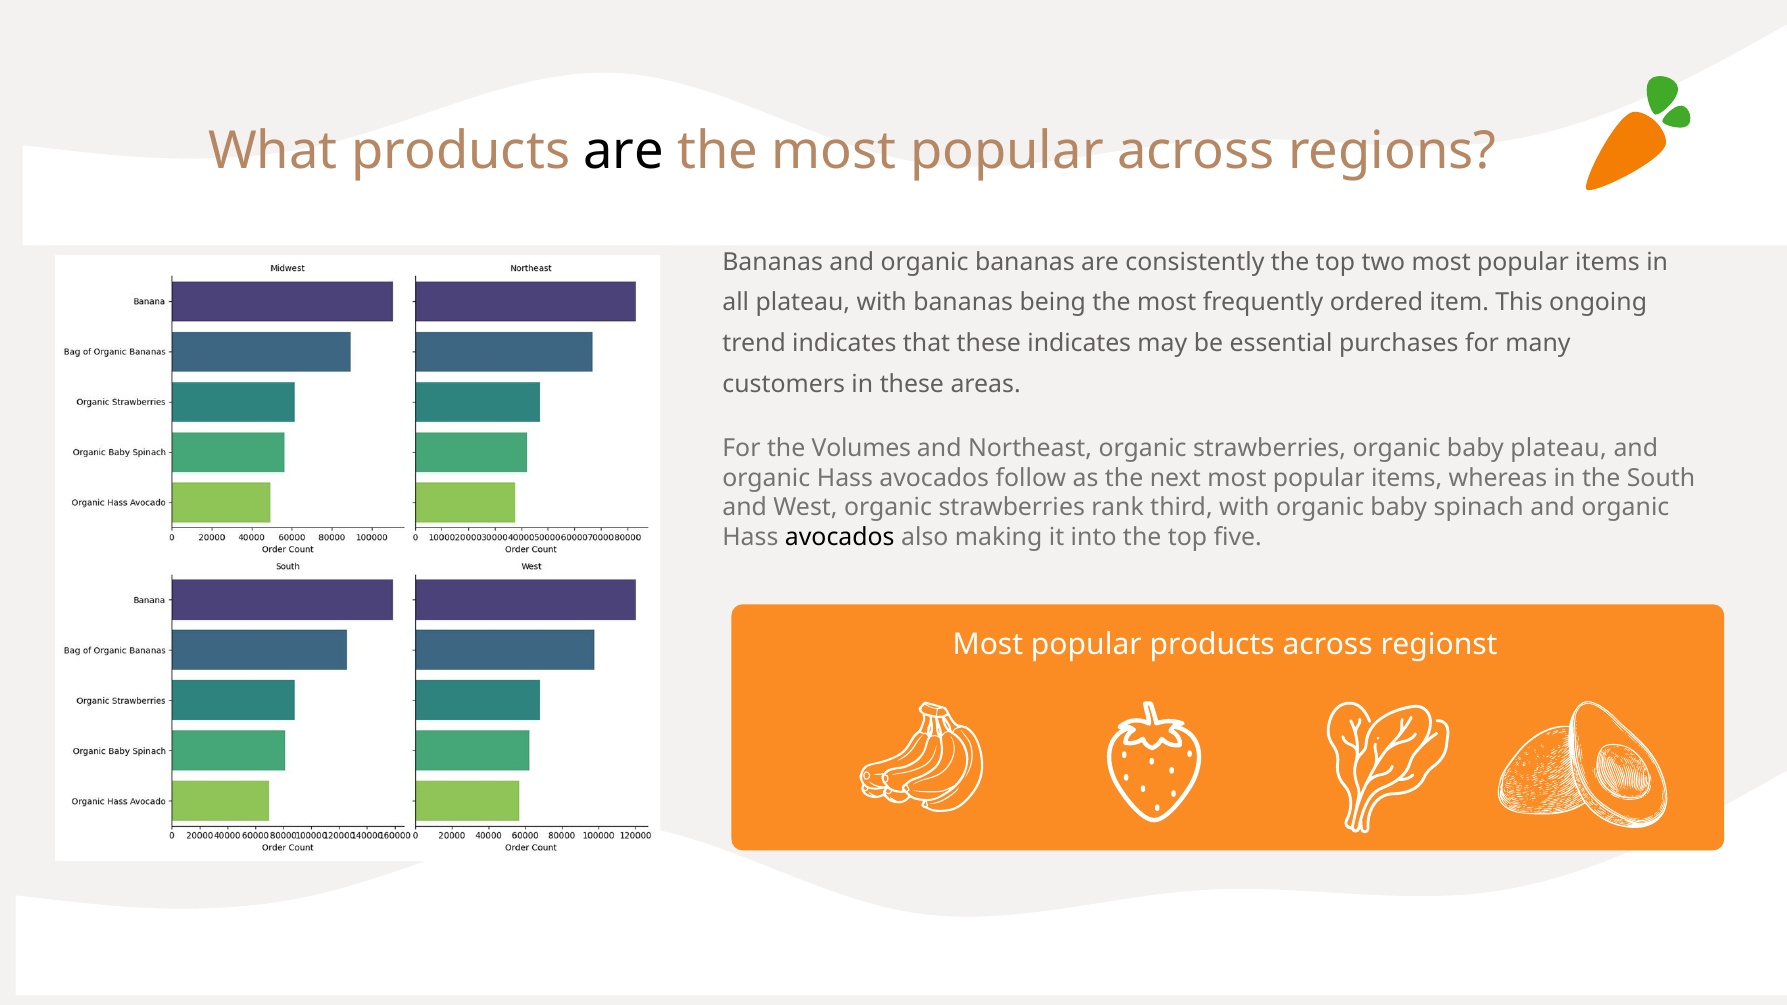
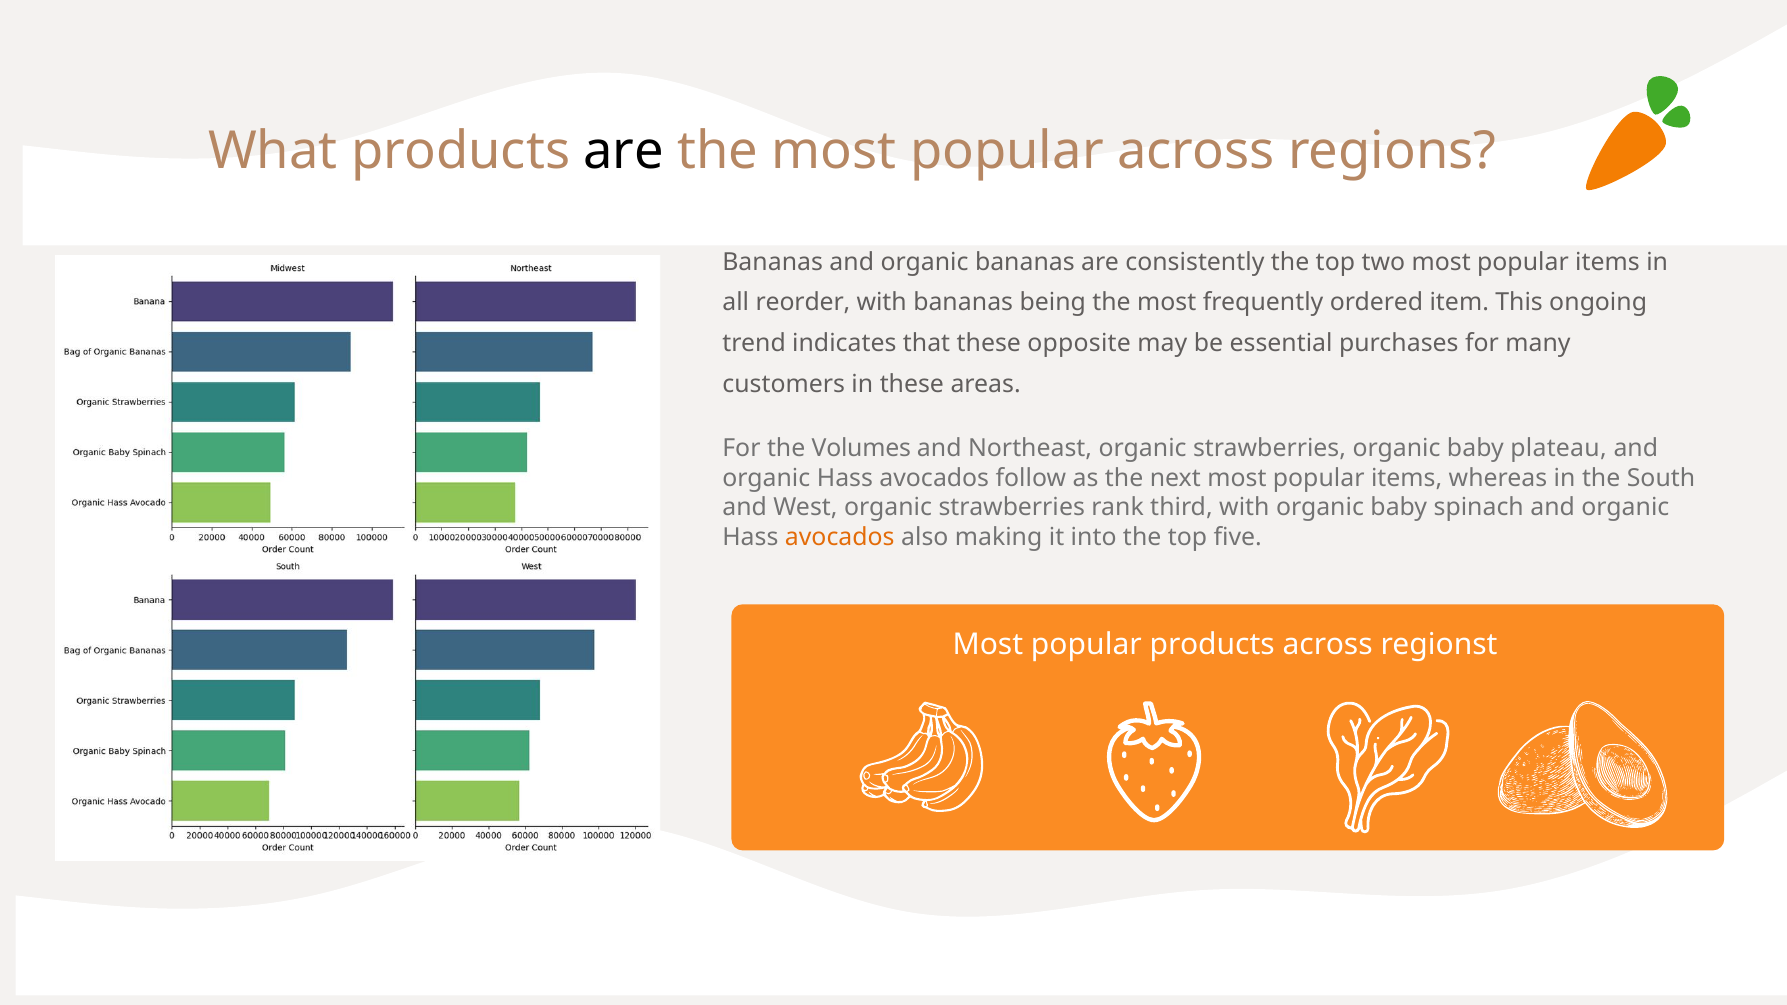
all plateau: plateau -> reorder (803, 303)
these indicates: indicates -> opposite (1079, 344)
avocados colour: black -> orange (840, 537)
